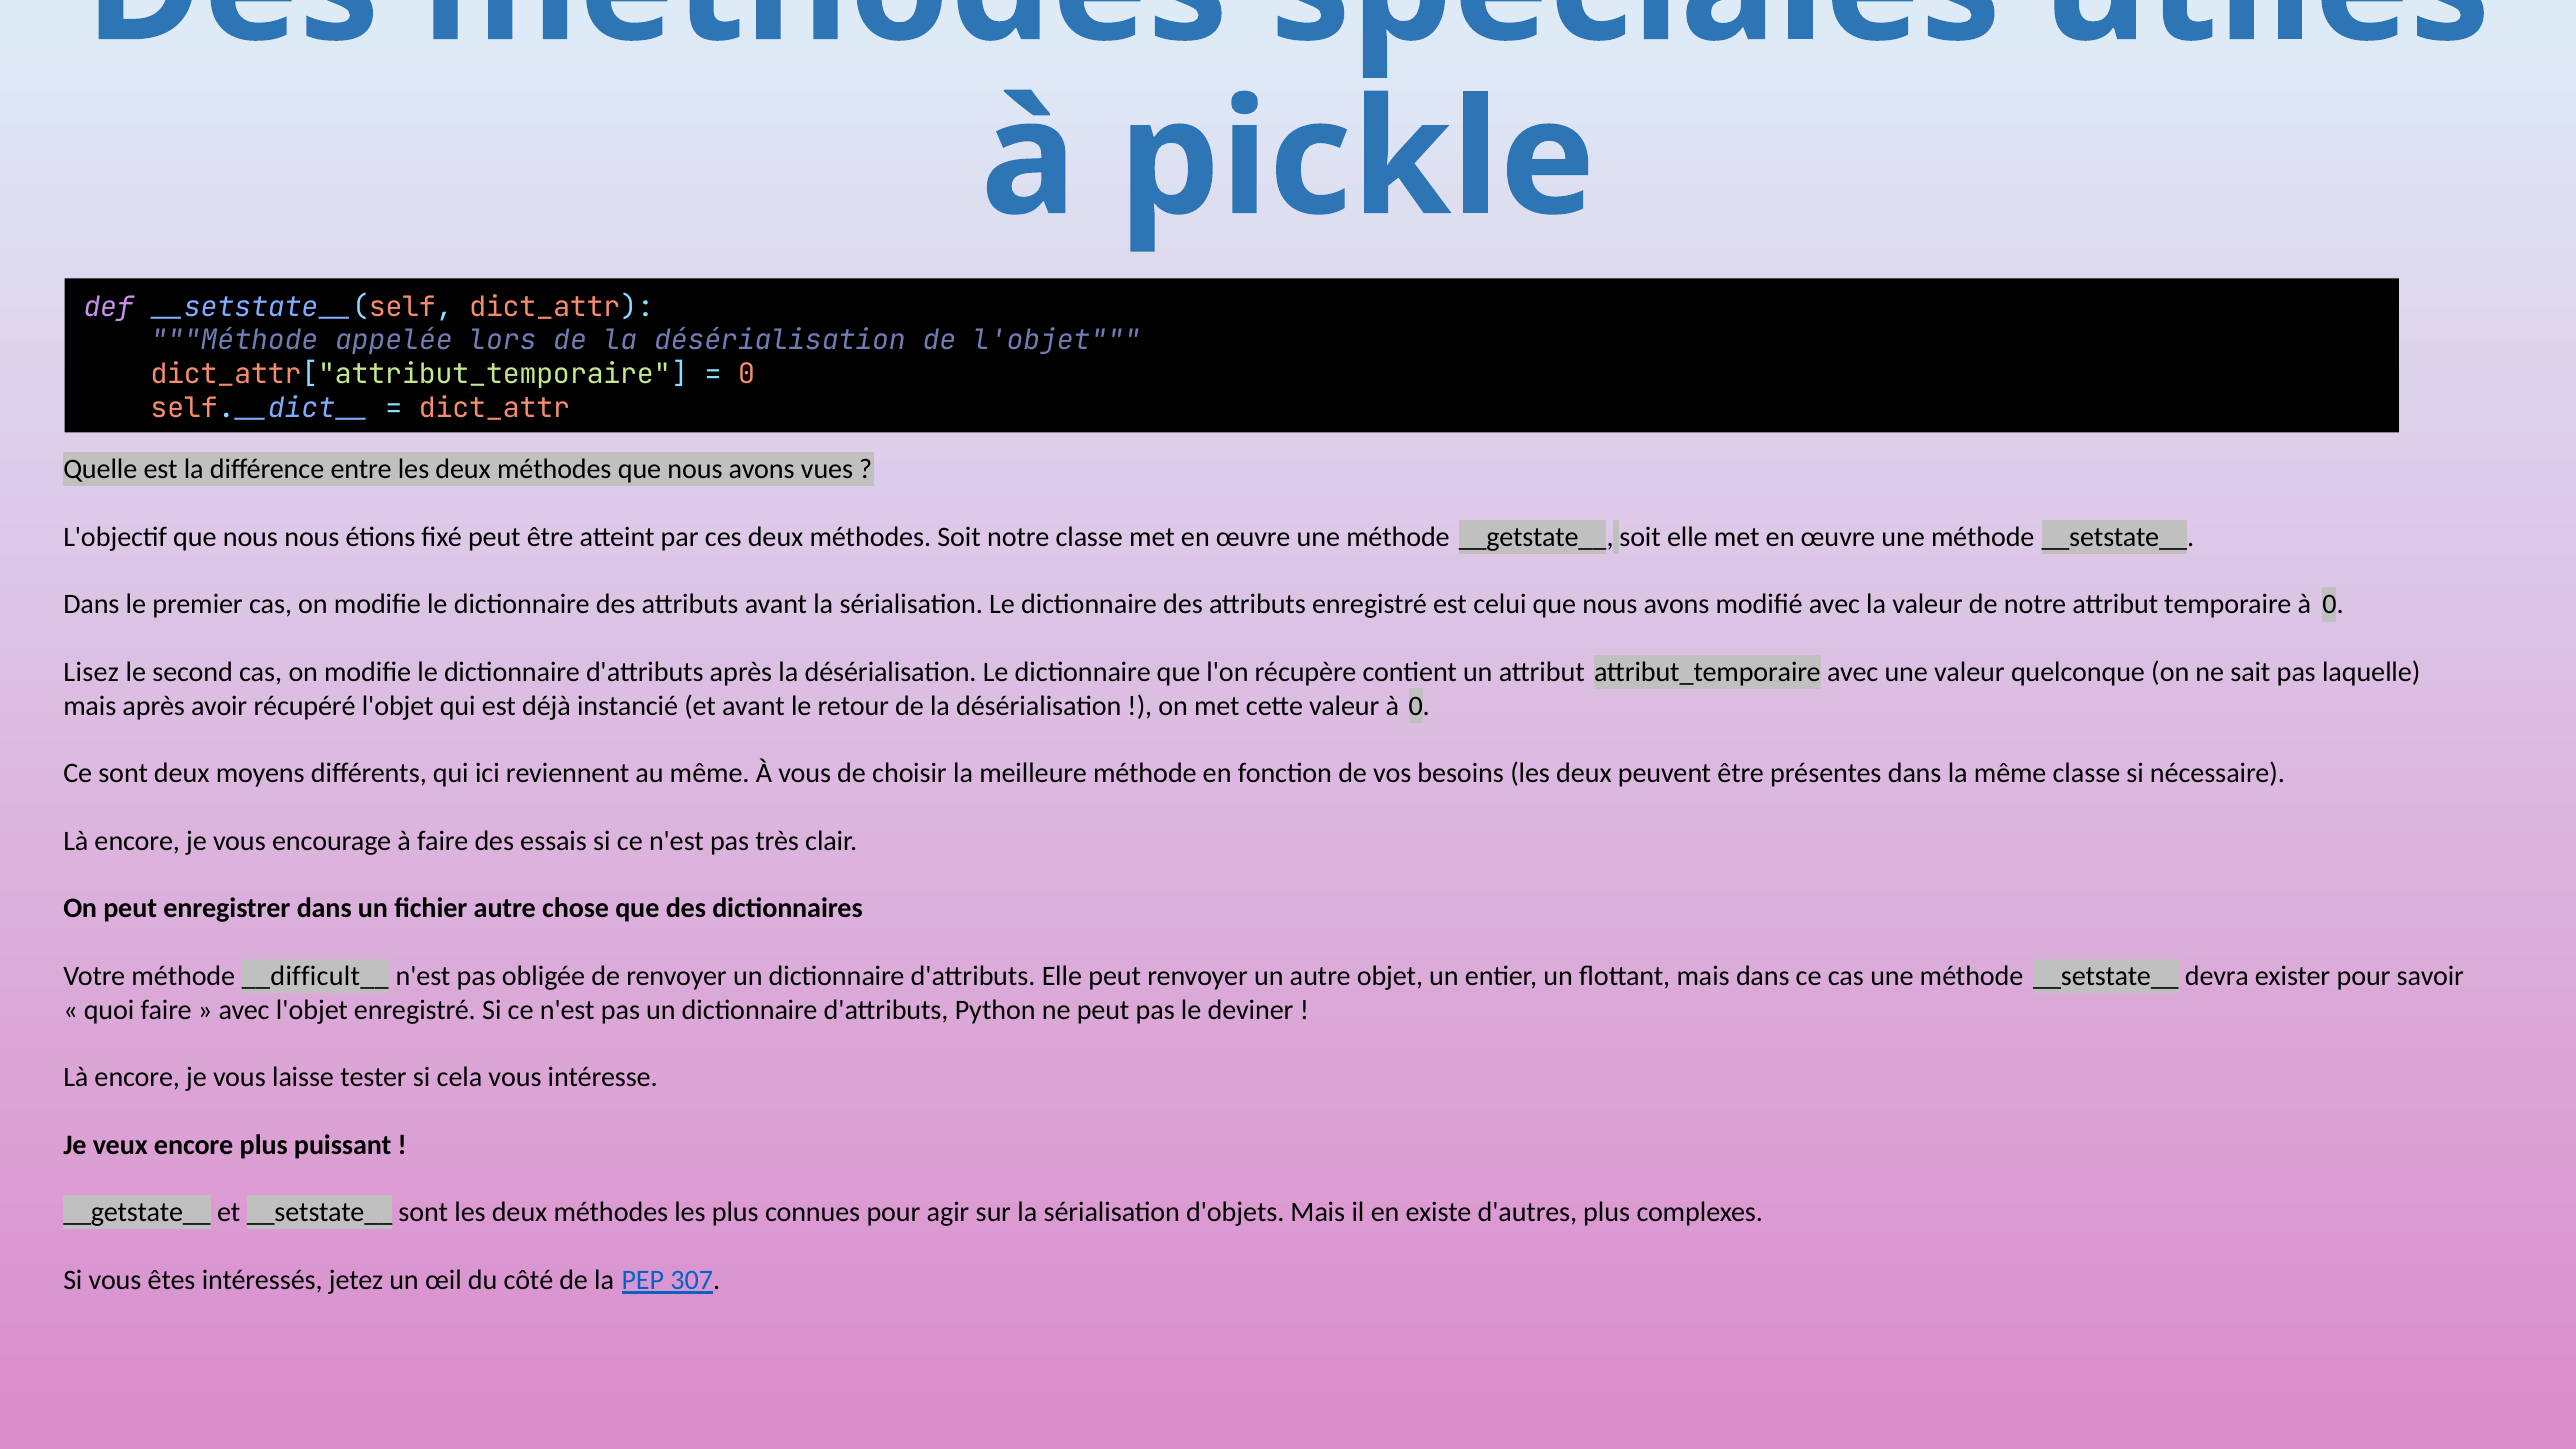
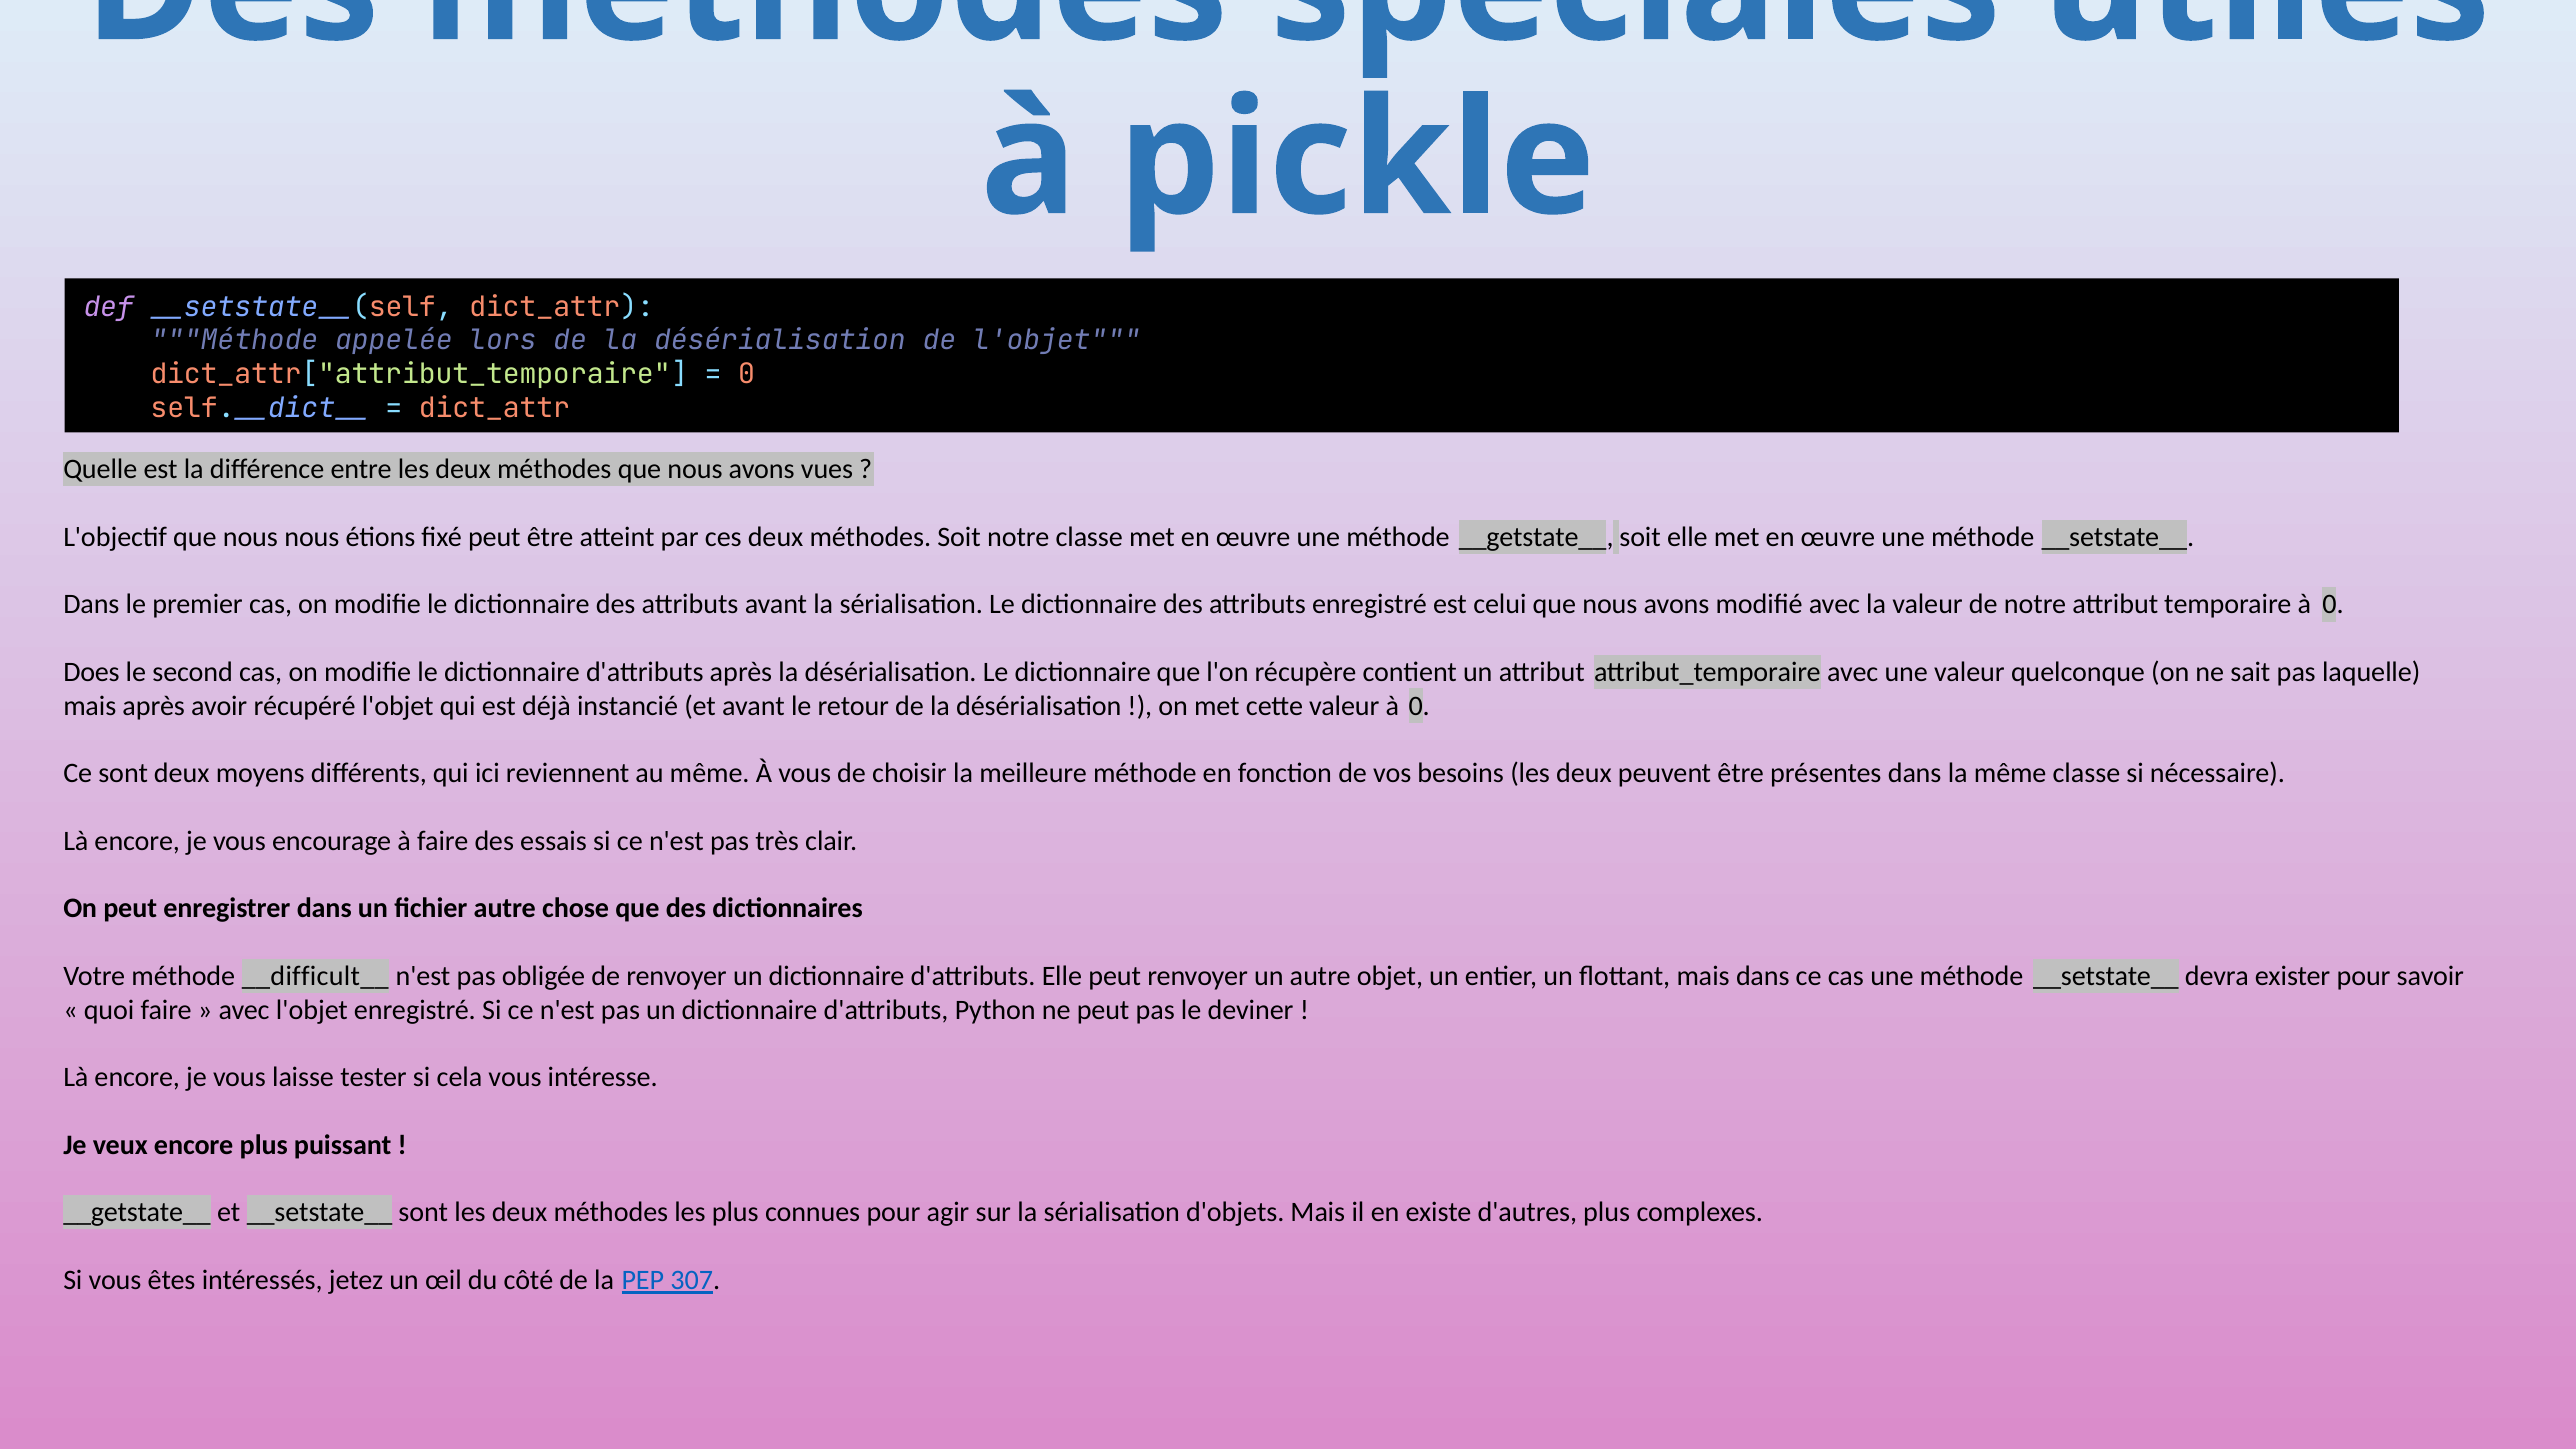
Lisez: Lisez -> Does (91, 672)
